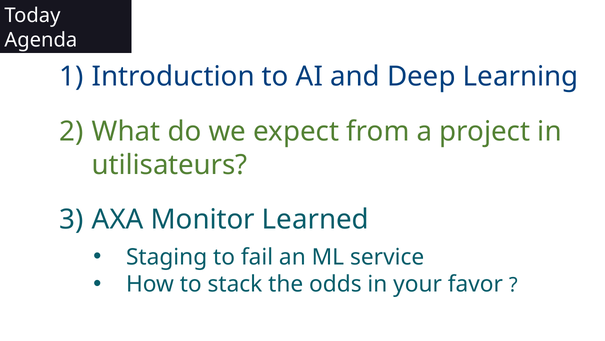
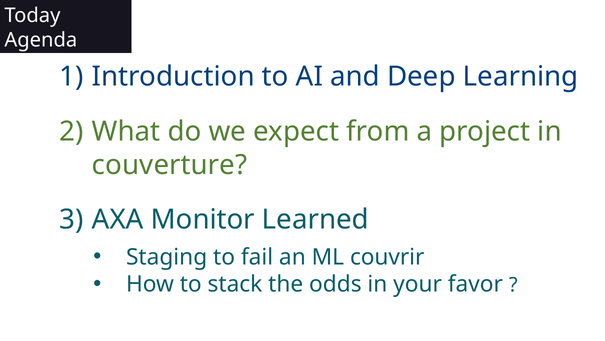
utilisateurs: utilisateurs -> couverture (170, 165)
service: service -> couvrir (387, 257)
